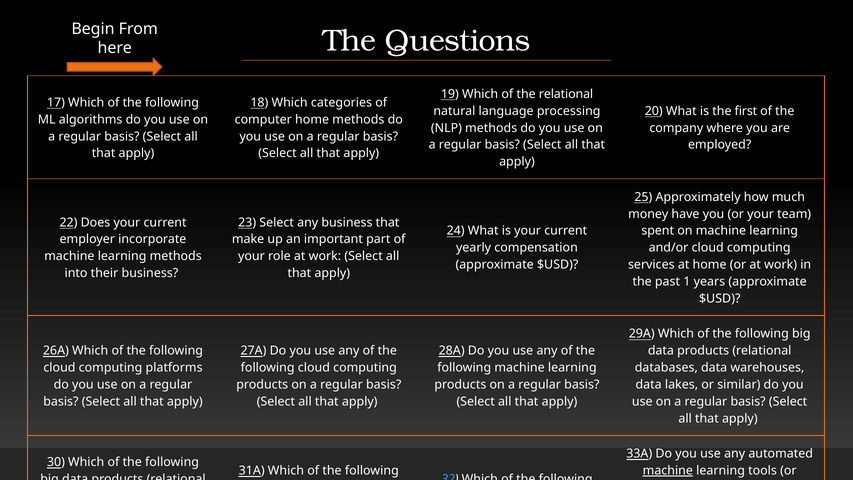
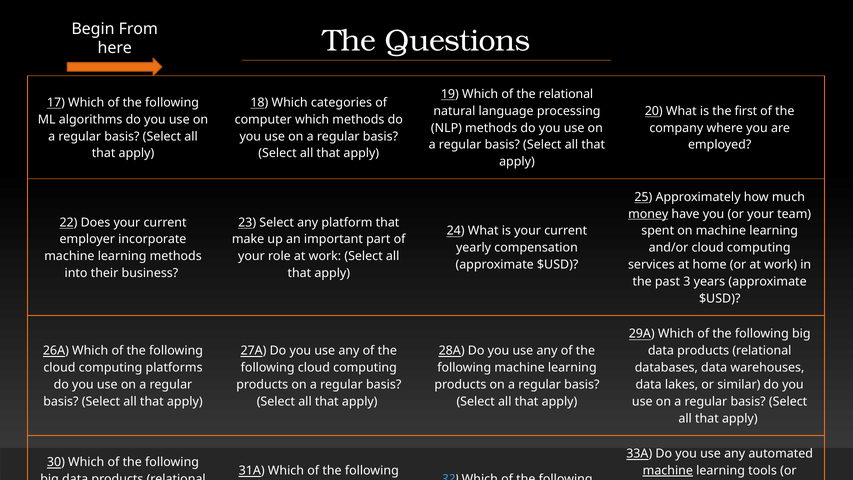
computer home: home -> which (312, 119)
money underline: none -> present (648, 214)
any business: business -> platform (347, 222)
1: 1 -> 3 (687, 282)
